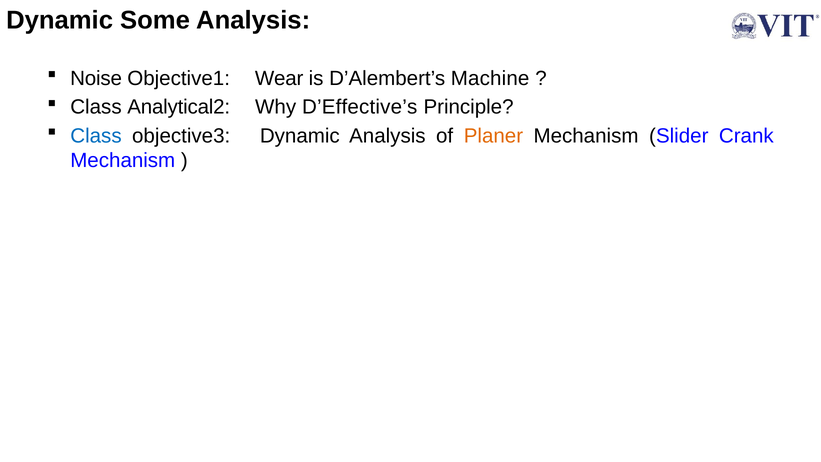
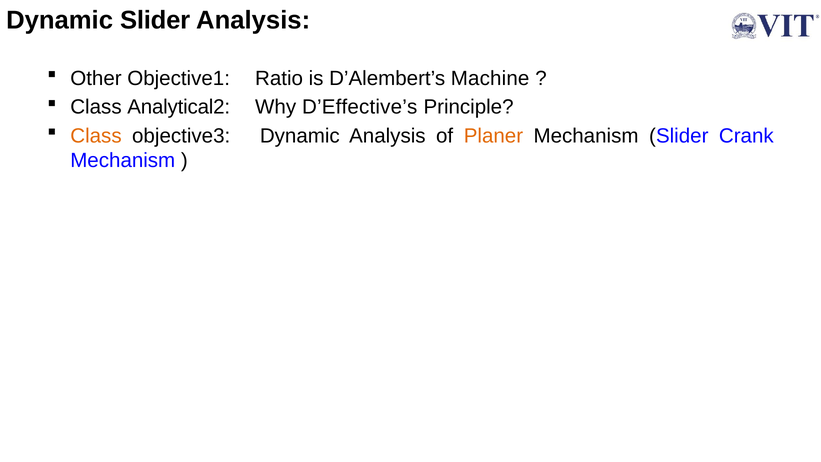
Dynamic Some: Some -> Slider (155, 20)
Noise: Noise -> Other (96, 78)
Wear: Wear -> Ratio (279, 78)
Class colour: blue -> orange (96, 136)
